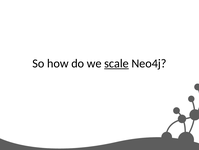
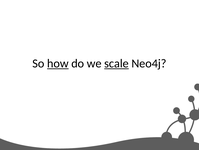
how underline: none -> present (58, 63)
